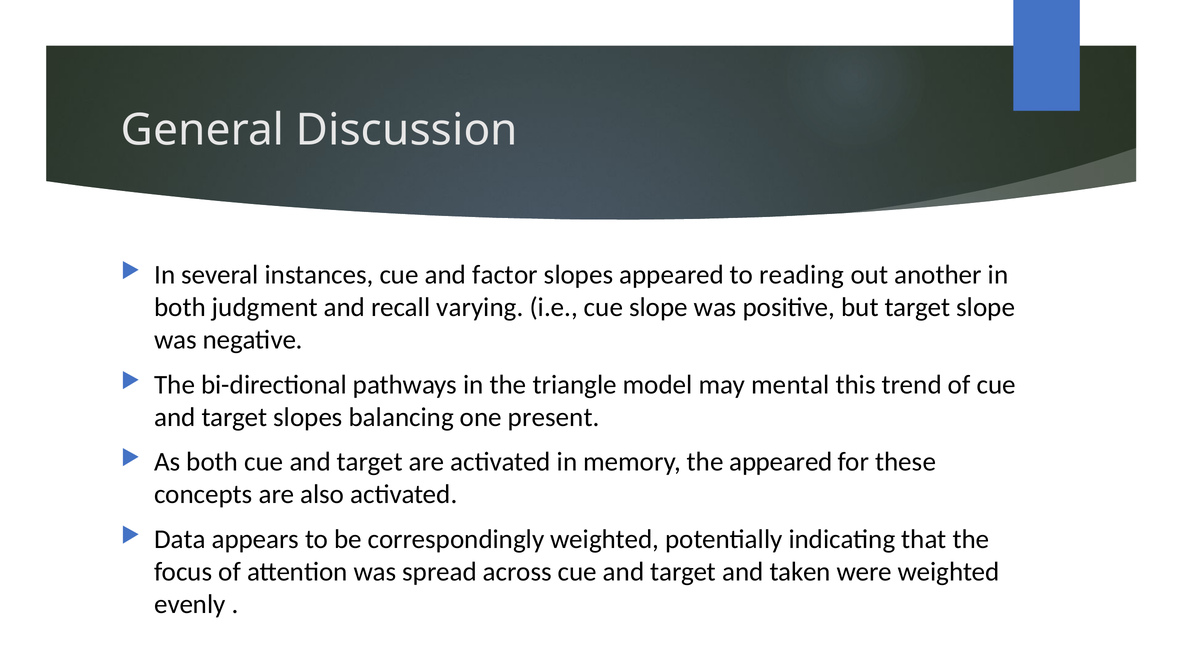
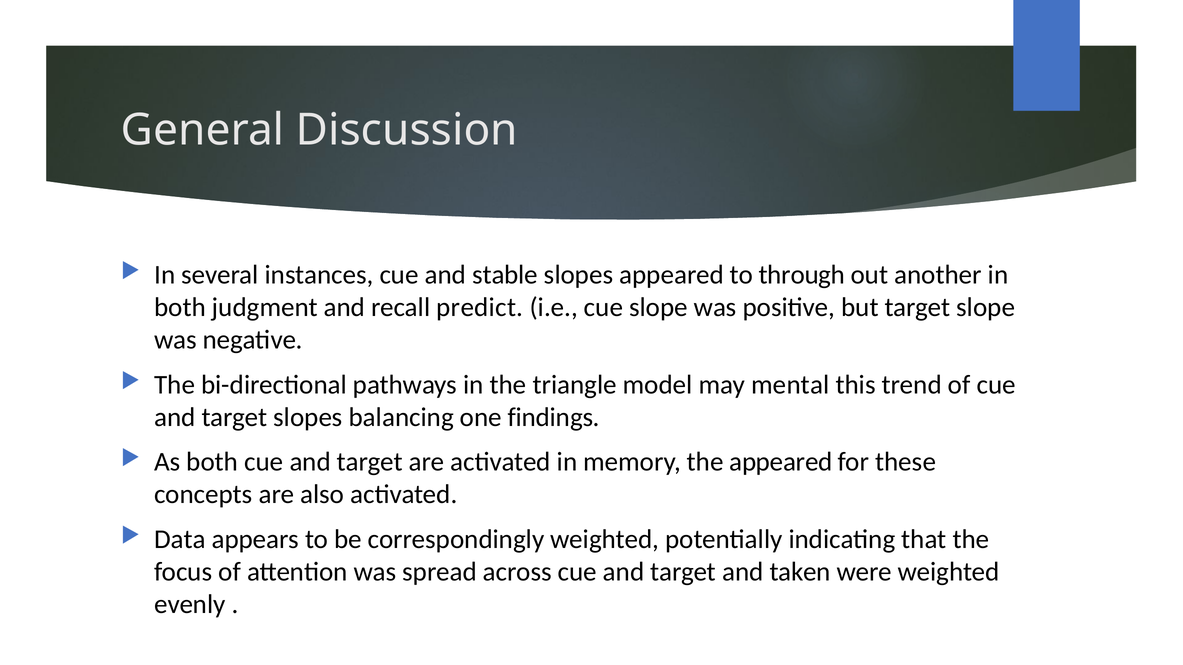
factor: factor -> stable (505, 275)
reading: reading -> through (802, 275)
varying: varying -> predict (480, 308)
present: present -> findings (554, 417)
